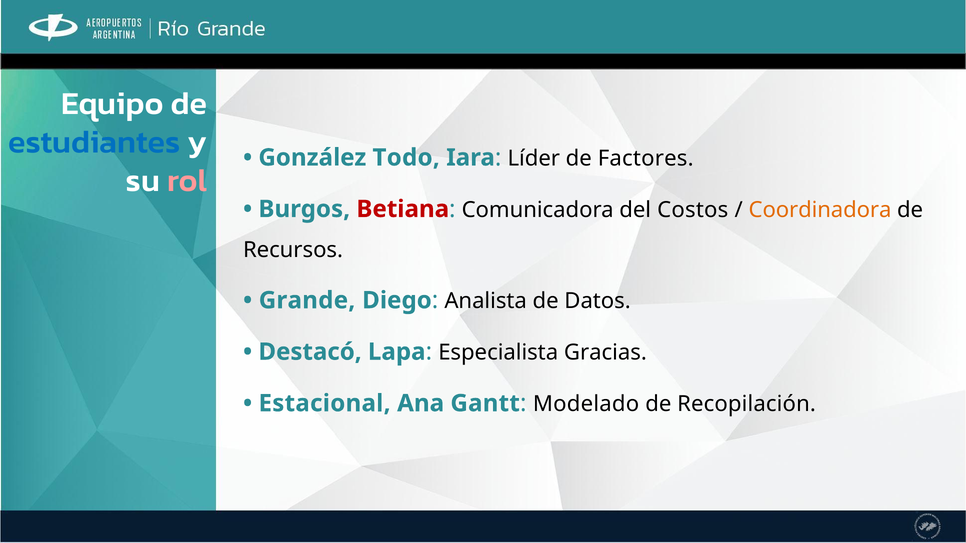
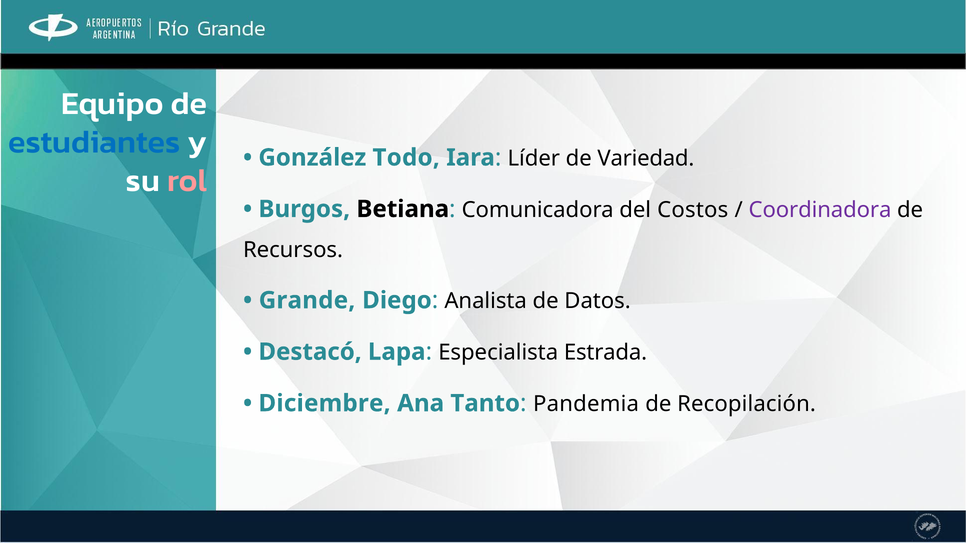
Factores: Factores -> Variedad (646, 158)
Betiana colour: red -> black (403, 209)
Coordinadora colour: orange -> purple (820, 210)
Gracias: Gracias -> Estrada (605, 353)
Estacional: Estacional -> Diciembre (325, 404)
Gantt: Gantt -> Tanto (485, 404)
Modelado: Modelado -> Pandemia (586, 404)
